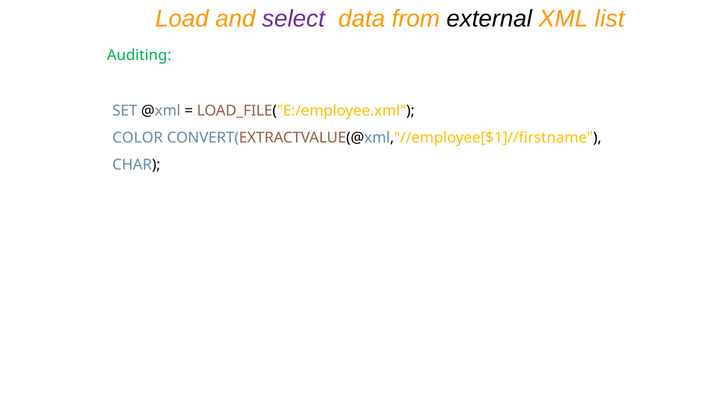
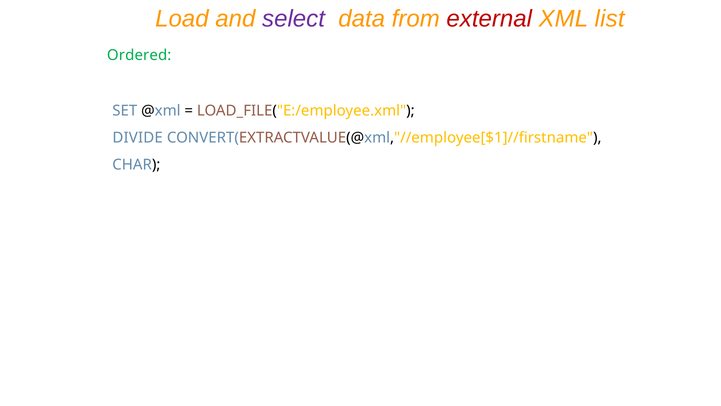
external colour: black -> red (489, 19)
Auditing: Auditing -> Ordered (139, 55)
COLOR: COLOR -> DIVIDE (138, 137)
